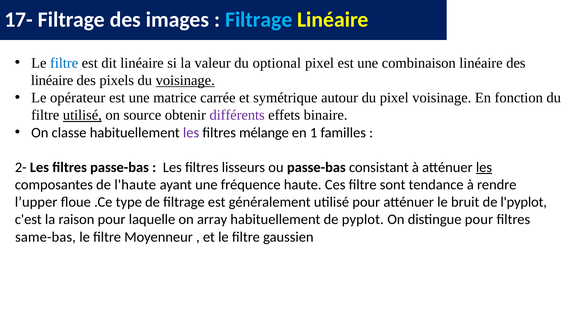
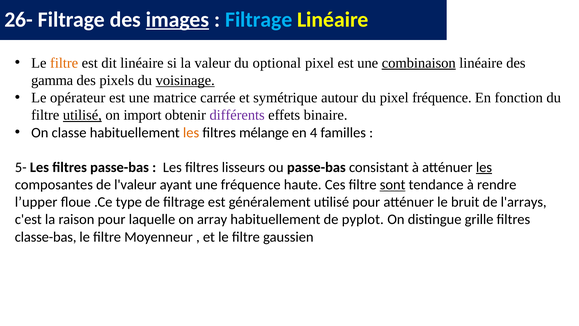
17-: 17- -> 26- (19, 20)
images underline: none -> present (178, 20)
filtre colour: blue -> orange (64, 63)
combinaison underline: none -> present (419, 63)
linéaire: linéaire -> gamma (52, 80)
pixel voisinage: voisinage -> fréquence (442, 98)
source: source -> import (142, 115)
les colour: purple -> orange (191, 132)
1: 1 -> 4 (314, 132)
2-: 2- -> 5- (21, 167)
l'haute: l'haute -> l'valeur (135, 185)
sont underline: none -> present (393, 185)
l'pyplot: l'pyplot -> l'arrays (524, 202)
distingue pour: pour -> grille (479, 219)
same-bas: same-bas -> classe-bas (46, 237)
